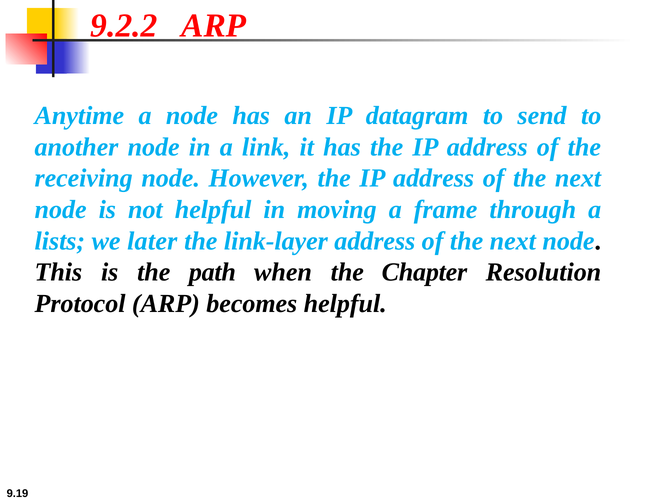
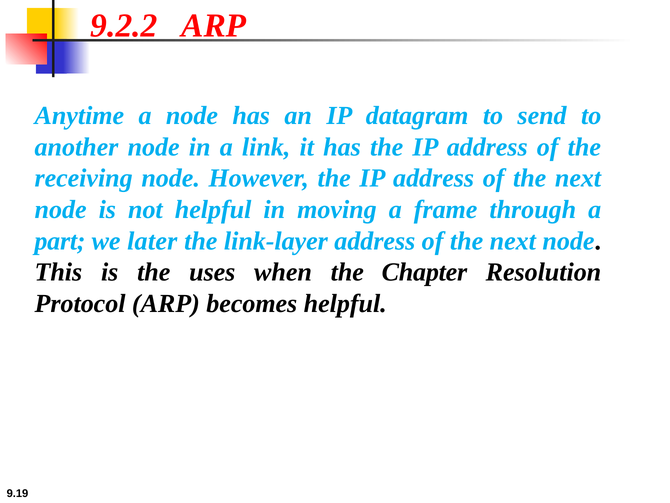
lists: lists -> part (60, 241)
path: path -> uses (212, 272)
